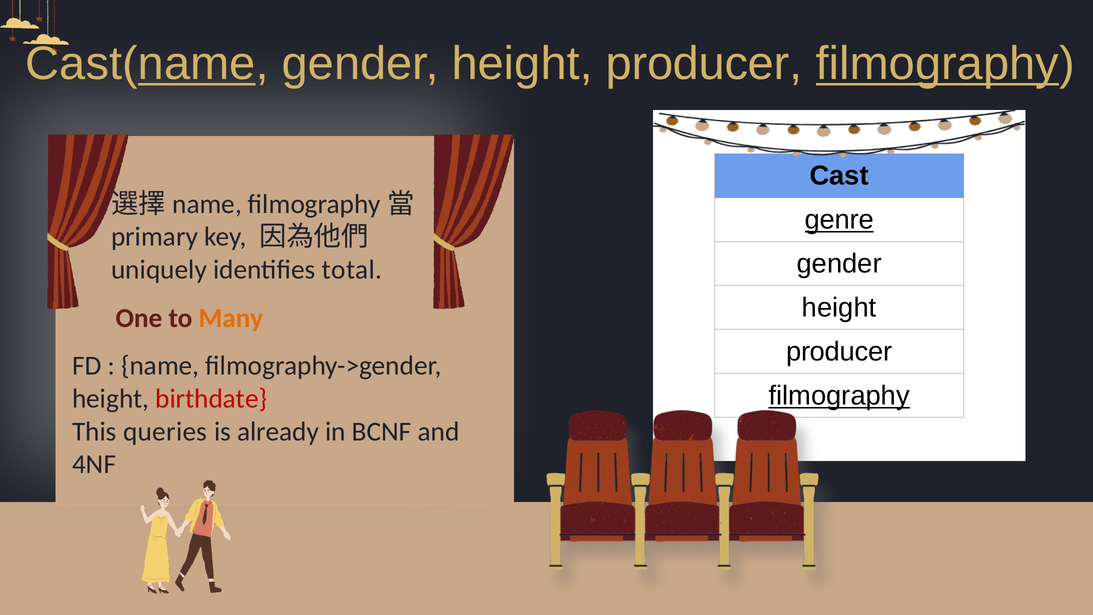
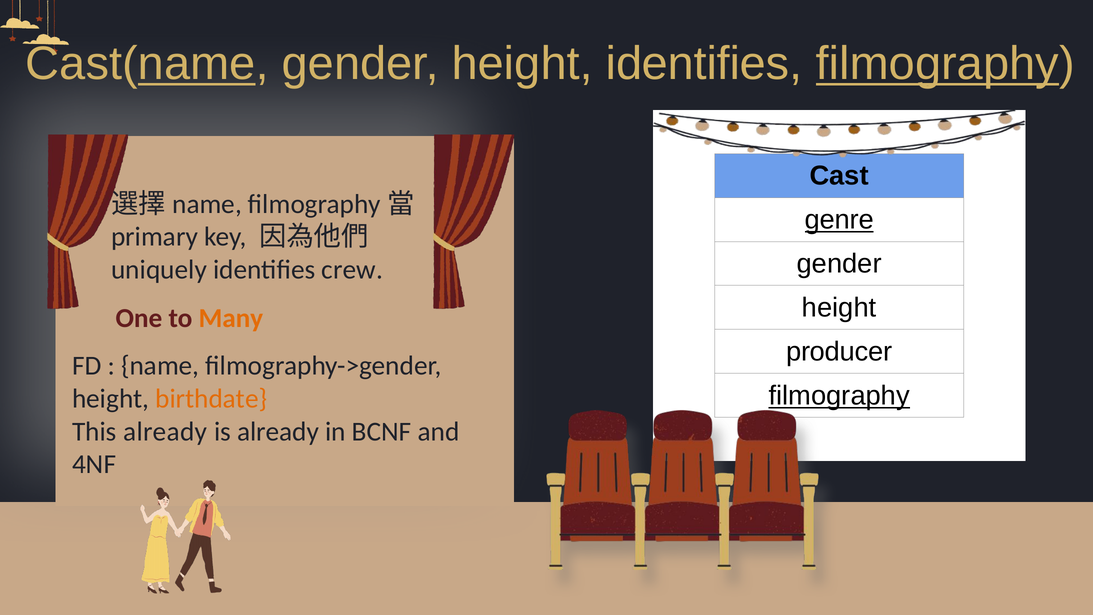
Cast(name gender height producer: producer -> identifies (704, 64)
total: total -> crew (352, 270)
birthdate colour: red -> orange (211, 399)
This queries: queries -> already (165, 431)
